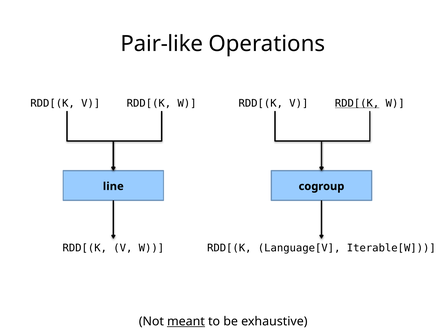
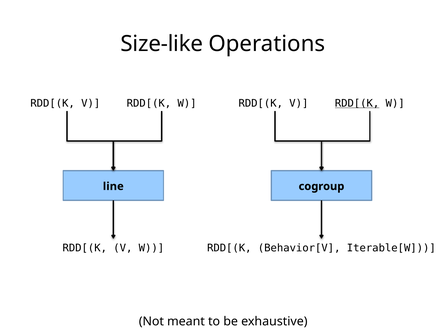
Pair-like: Pair-like -> Size-like (162, 44)
Language[V: Language[V -> Behavior[V (299, 248)
meant underline: present -> none (186, 322)
